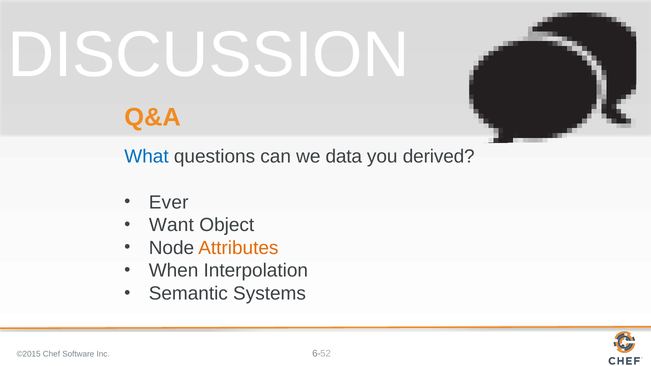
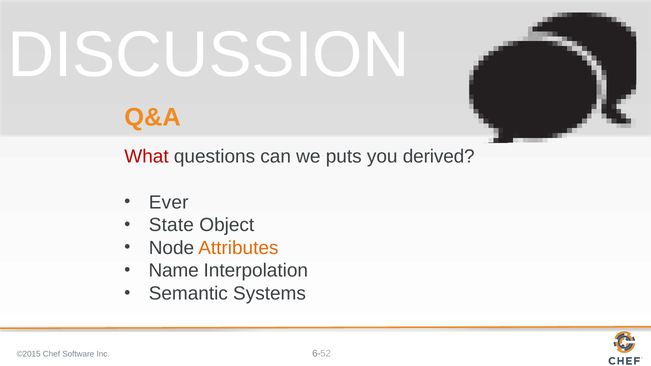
What colour: blue -> red (147, 157)
data: data -> puts (344, 157)
Want: Want -> State (171, 225)
When: When -> Name (174, 271)
